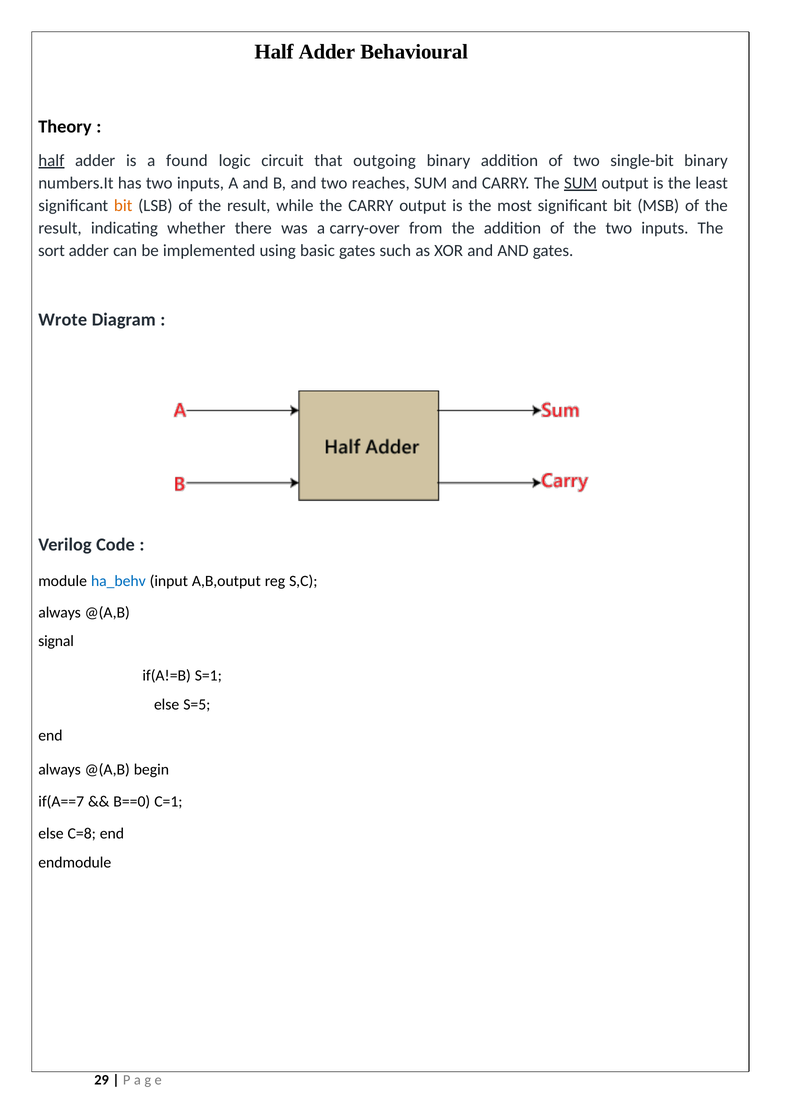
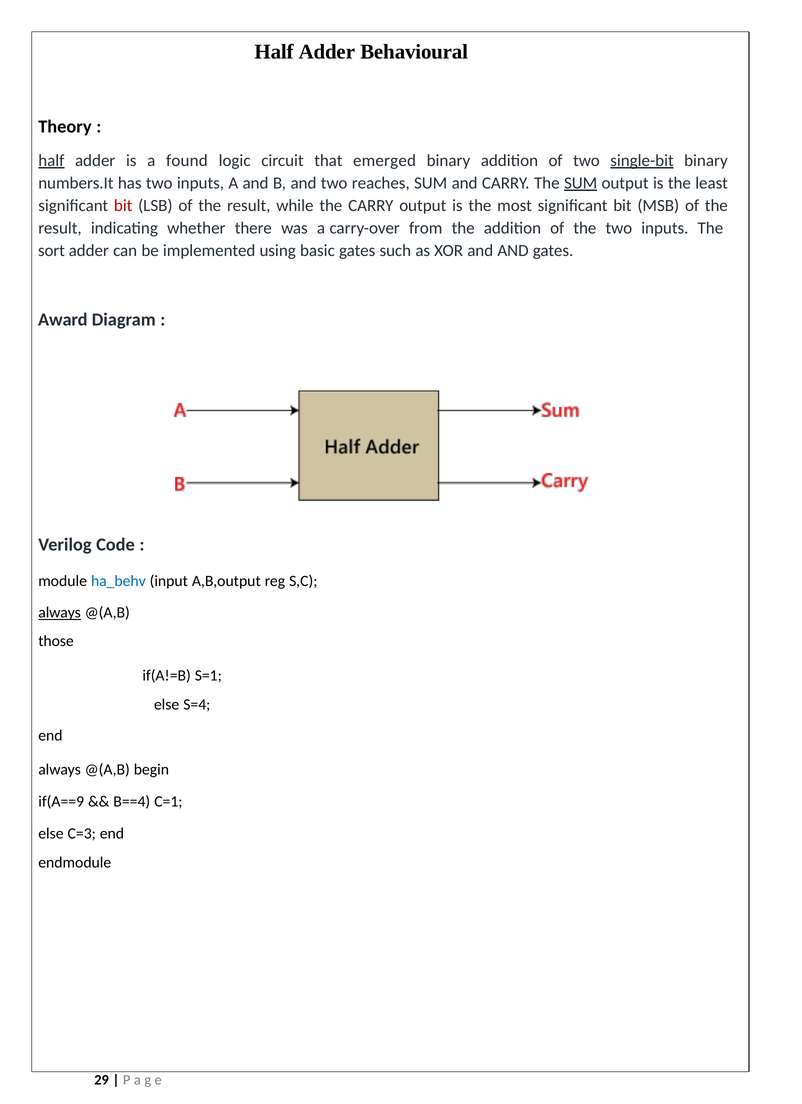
outgoing: outgoing -> emerged (385, 160)
single-bit underline: none -> present (642, 160)
bit colour: orange -> red (123, 205)
Wrote: Wrote -> Award (63, 319)
always underline: none -> present (60, 613)
signal: signal -> those (56, 641)
S=5: S=5 -> S=4 (197, 704)
if(A==7: if(A==7 -> if(A==9 (61, 802)
B==0: B==0 -> B==4 (132, 802)
C=8: C=8 -> C=3 (82, 834)
